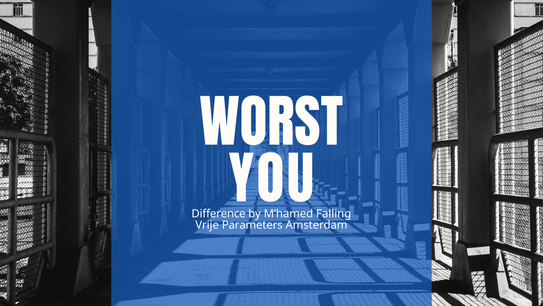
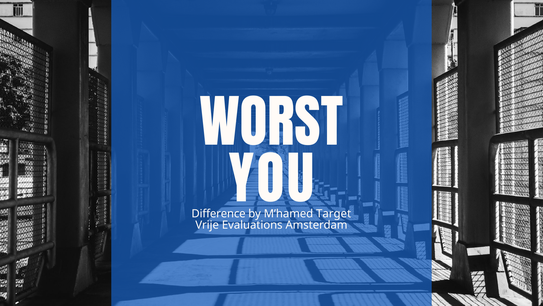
Falling: Falling -> Target (334, 214)
Parameters: Parameters -> Evaluations (252, 225)
